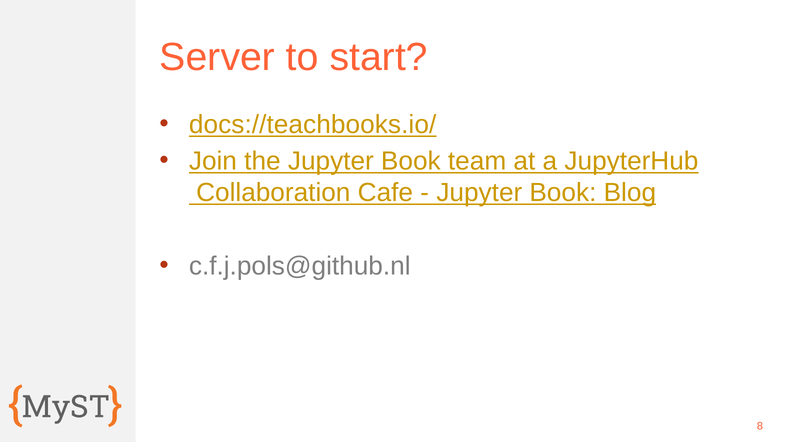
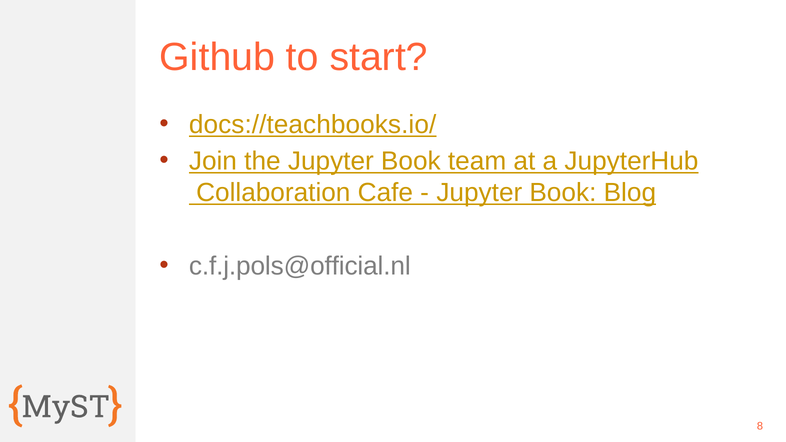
Server: Server -> Github (217, 57)
c.f.j.pols@github.nl: c.f.j.pols@github.nl -> c.f.j.pols@official.nl (300, 266)
